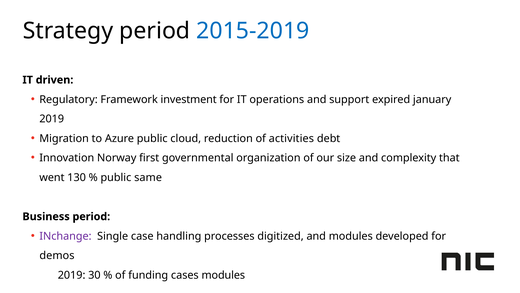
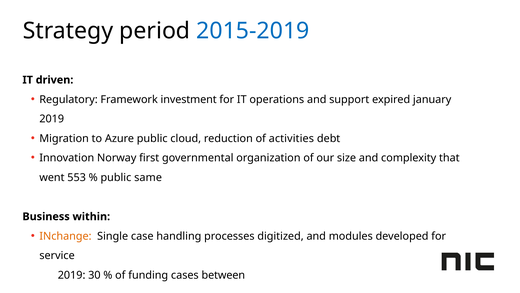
130: 130 -> 553 (77, 177)
Business period: period -> within (91, 216)
INchange colour: purple -> orange (65, 236)
demos: demos -> service (57, 255)
cases modules: modules -> between (223, 275)
